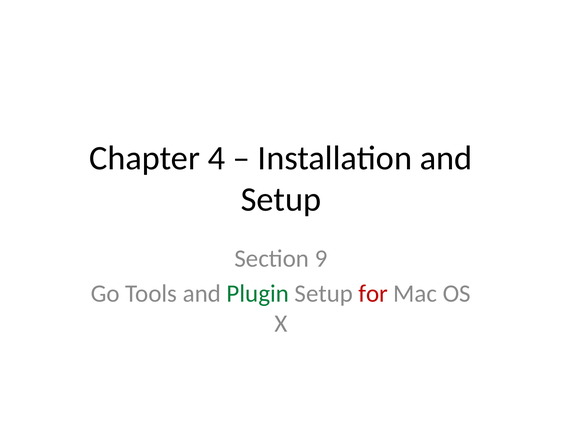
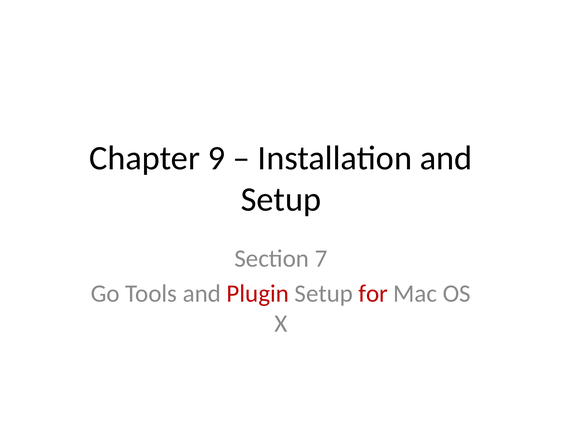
4: 4 -> 9 (216, 158)
9: 9 -> 7 (321, 258)
Plugin colour: green -> red (258, 293)
